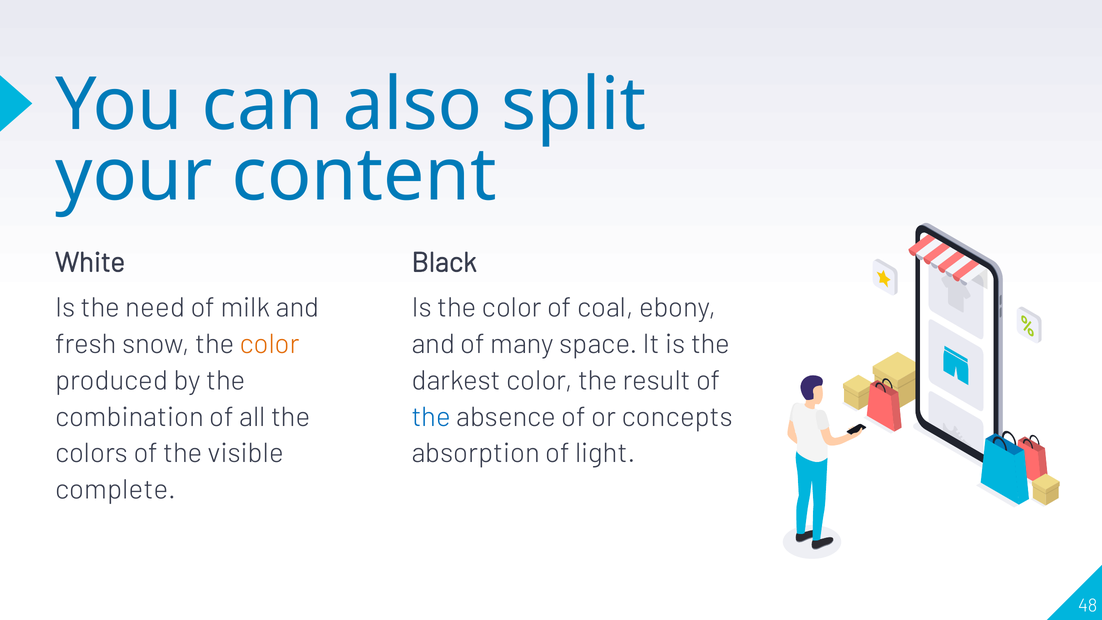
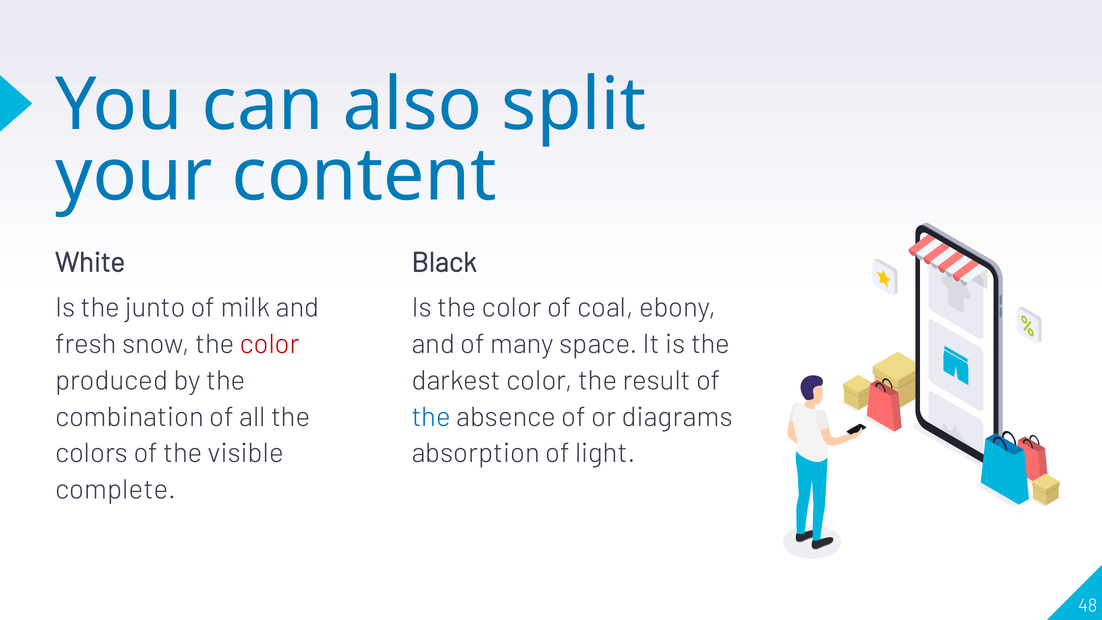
need: need -> junto (155, 308)
color colour: orange -> red (270, 344)
concepts: concepts -> diagrams (677, 417)
